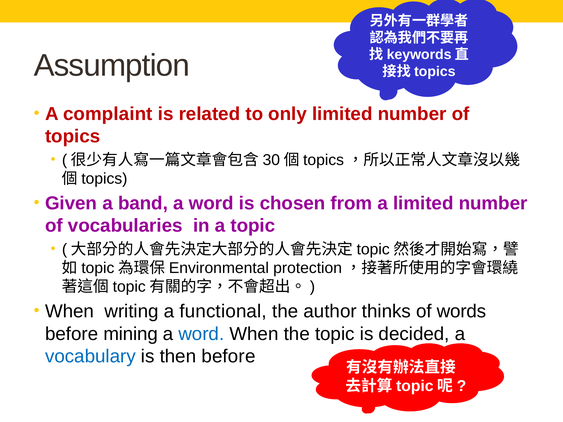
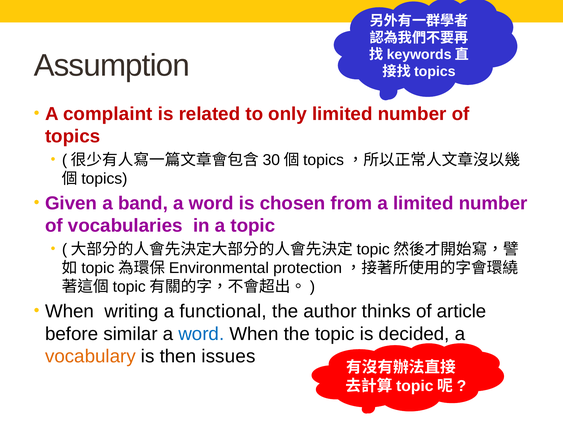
words: words -> article (462, 312)
mining: mining -> similar (130, 334)
vocabulary colour: blue -> orange (90, 357)
then before: before -> issues (228, 357)
